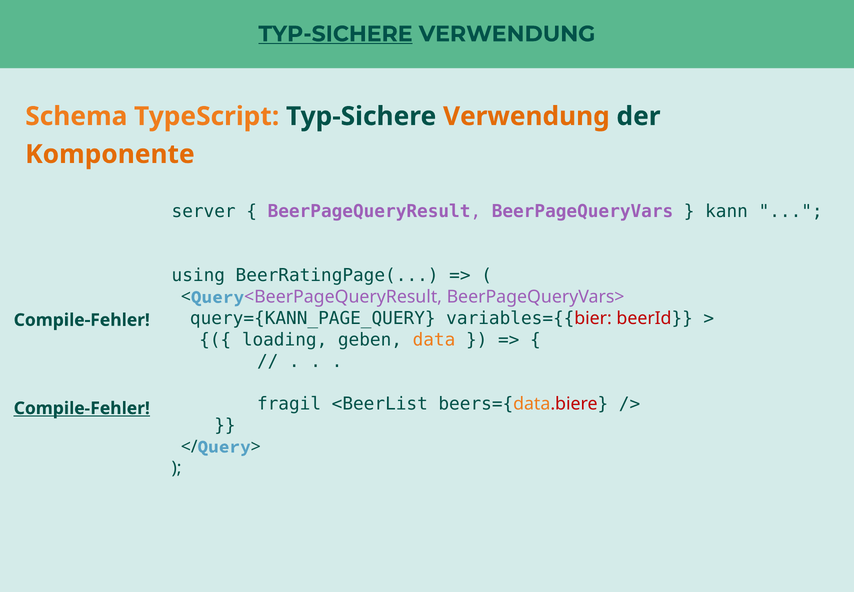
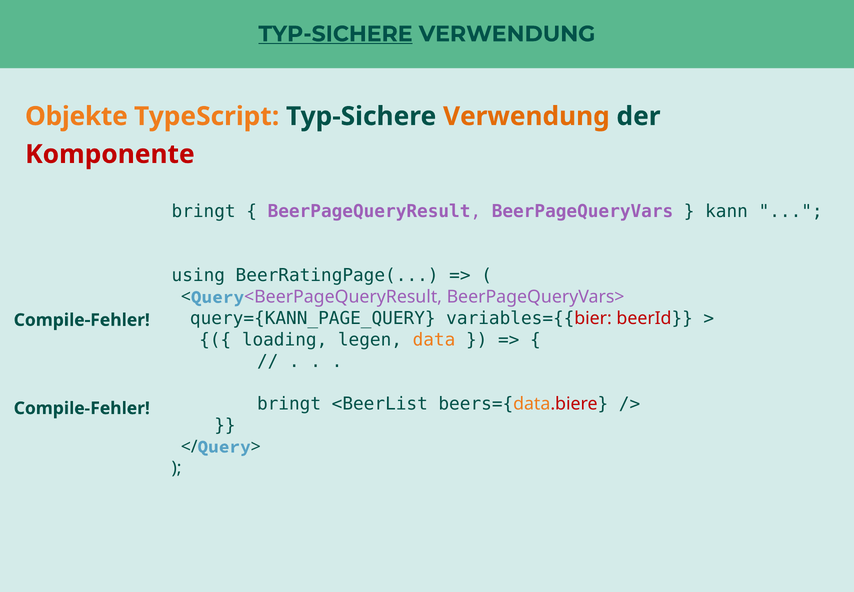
Schema: Schema -> Objekte (76, 116)
Komponente colour: orange -> red (110, 154)
server: server -> bringt (204, 211)
geben: geben -> legen (370, 339)
fragil: fragil -> bringt (289, 403)
Compile-Fehler underline: present -> none (82, 408)
